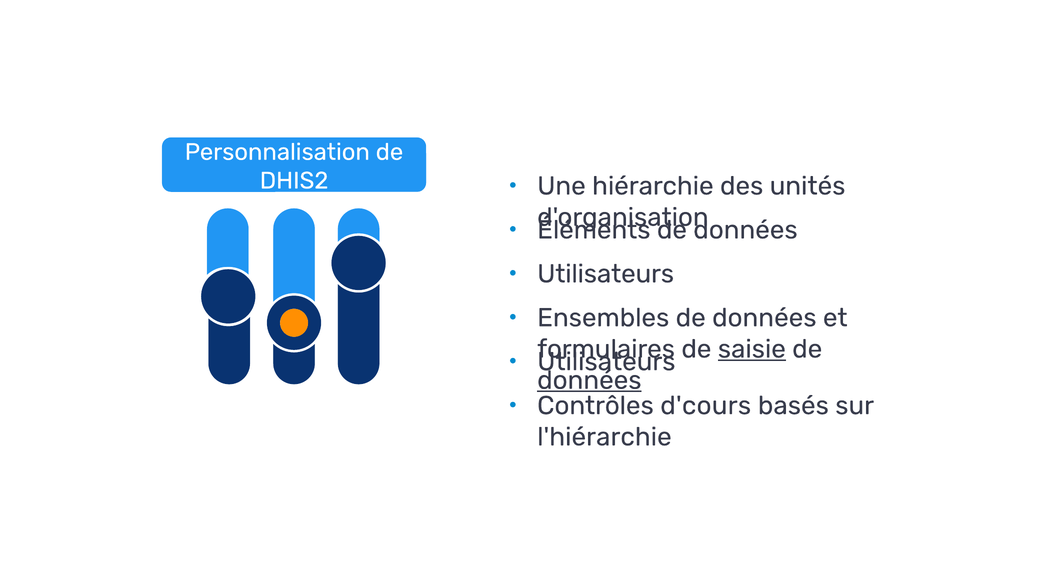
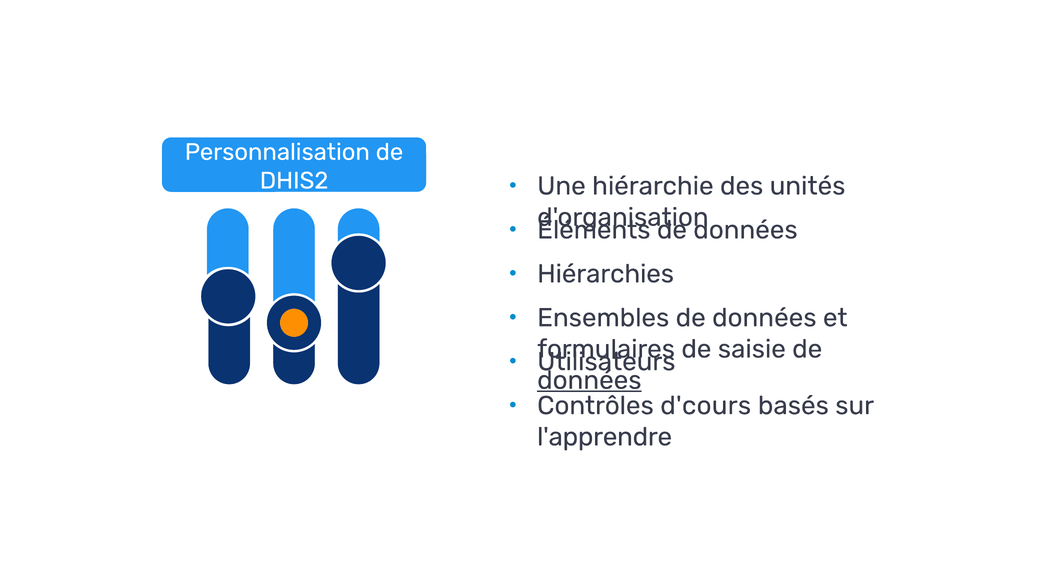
Utilisateurs: Utilisateurs -> Hiérarchies (606, 274)
saisie underline: present -> none (752, 349)
l'hiérarchie: l'hiérarchie -> l'apprendre (605, 436)
